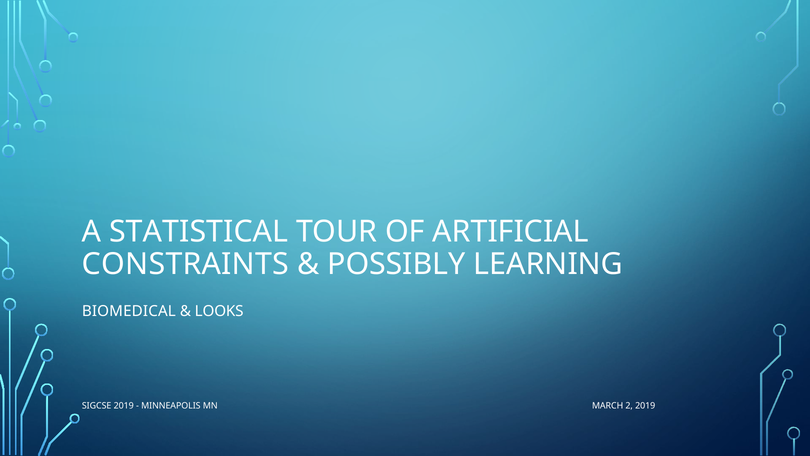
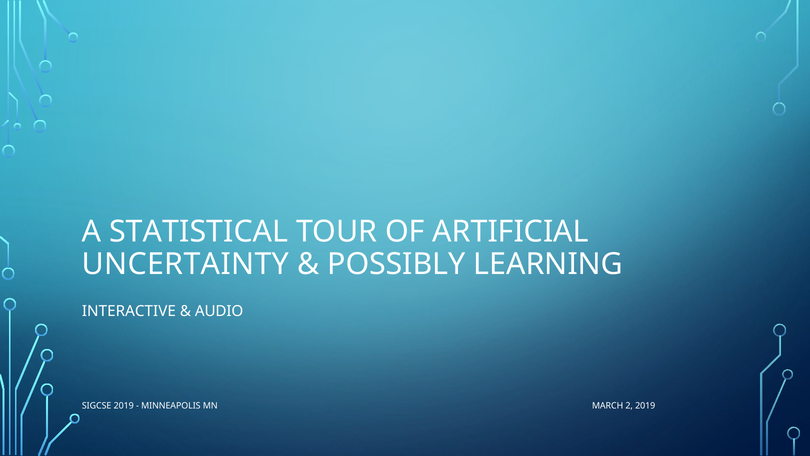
CONSTRAINTS: CONSTRAINTS -> UNCERTAINTY (185, 264)
BIOMEDICAL: BIOMEDICAL -> INTERACTIVE (129, 311)
LOOKS: LOOKS -> AUDIO (219, 311)
